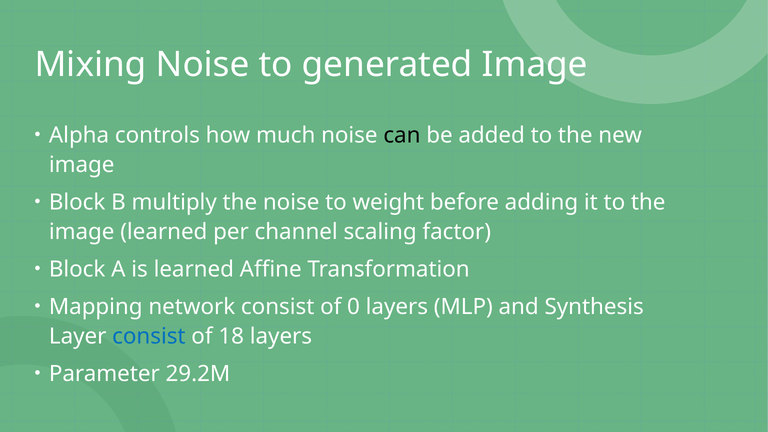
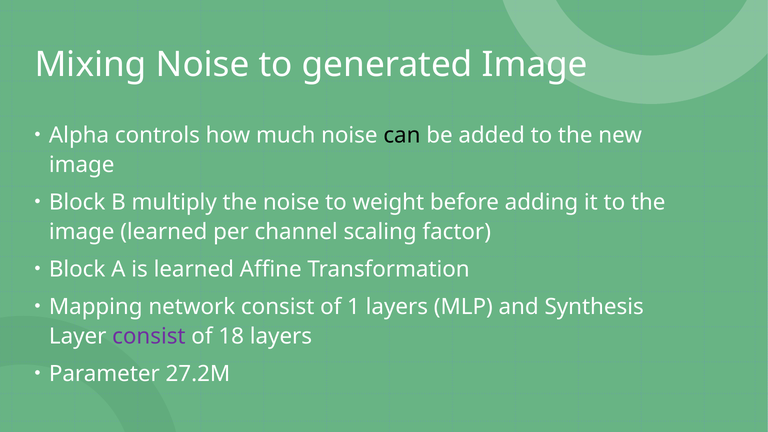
0: 0 -> 1 (354, 307)
consist colour: blue -> purple (149, 337)
29.2M: 29.2M -> 27.2M (198, 374)
